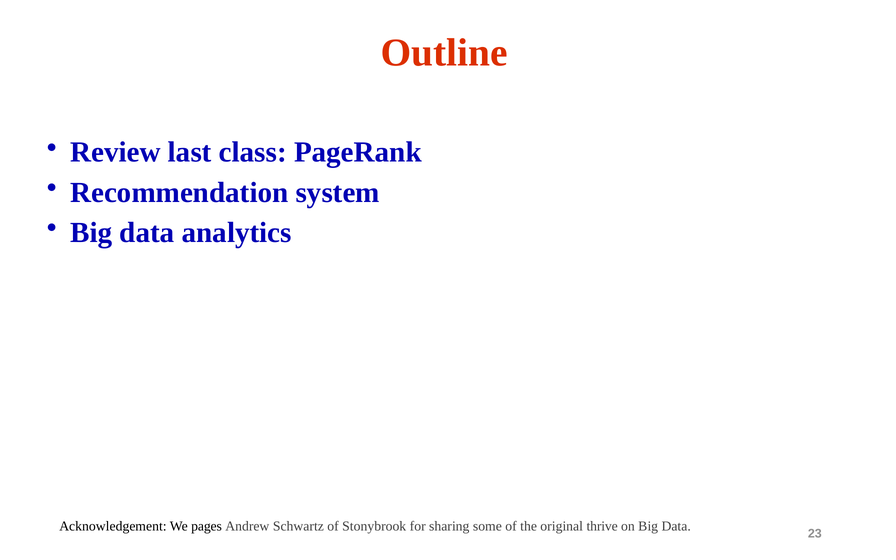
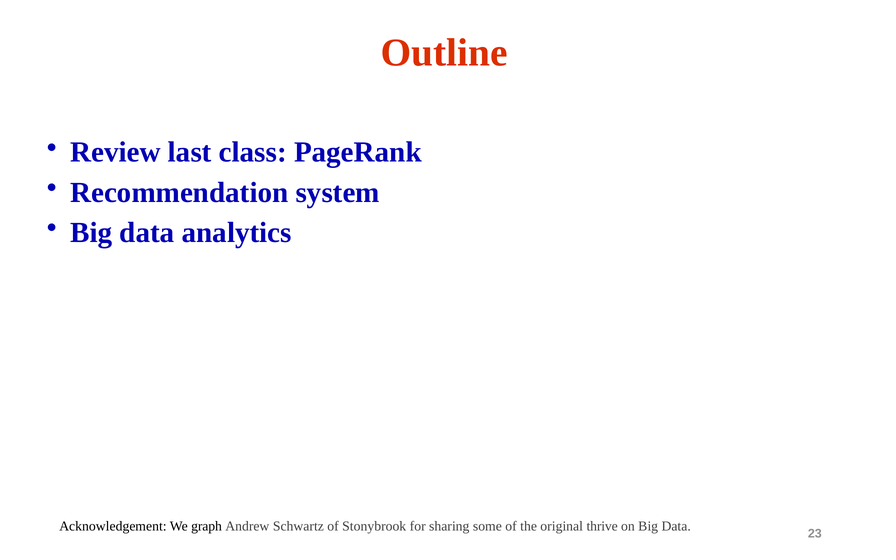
pages: pages -> graph (207, 526)
